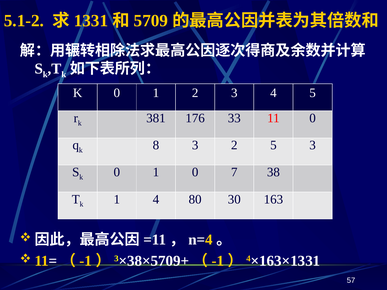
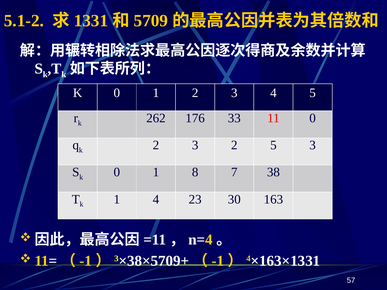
381: 381 -> 262 (156, 118)
k 8: 8 -> 2 (156, 145)
1 0: 0 -> 8 (195, 172)
80: 80 -> 23 (195, 199)
